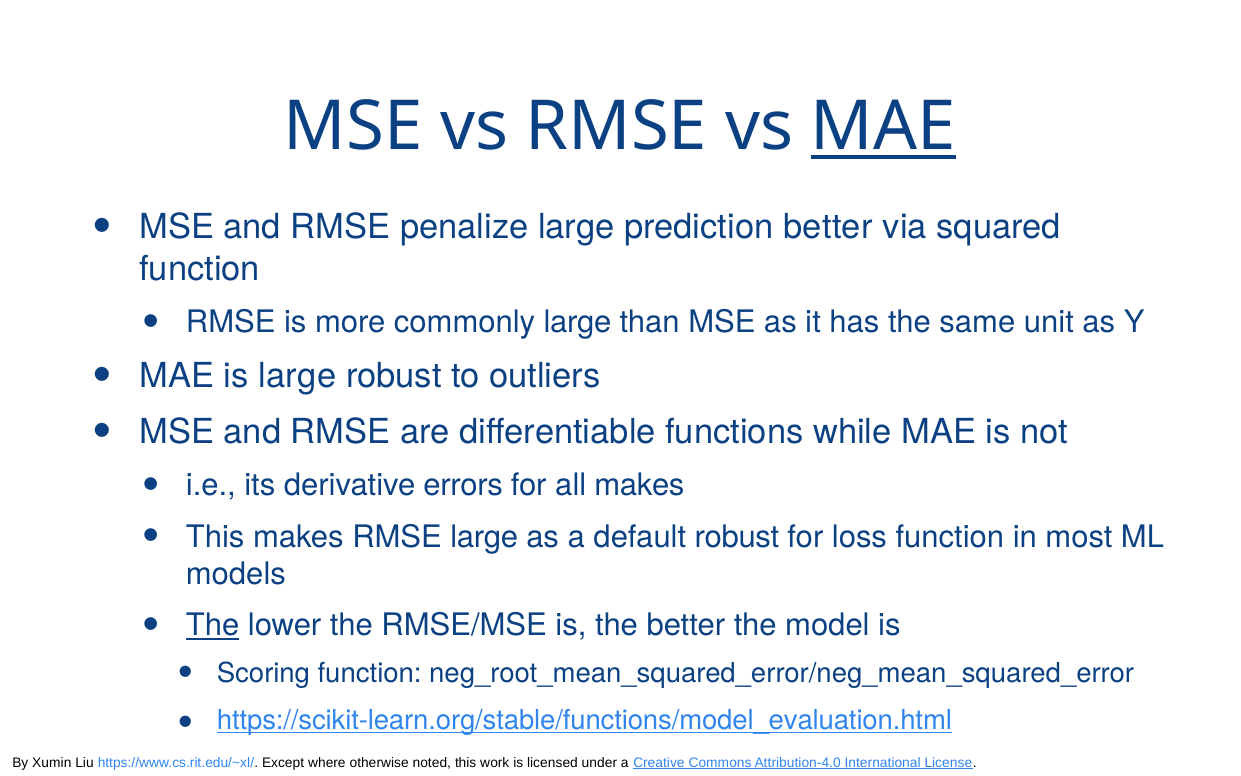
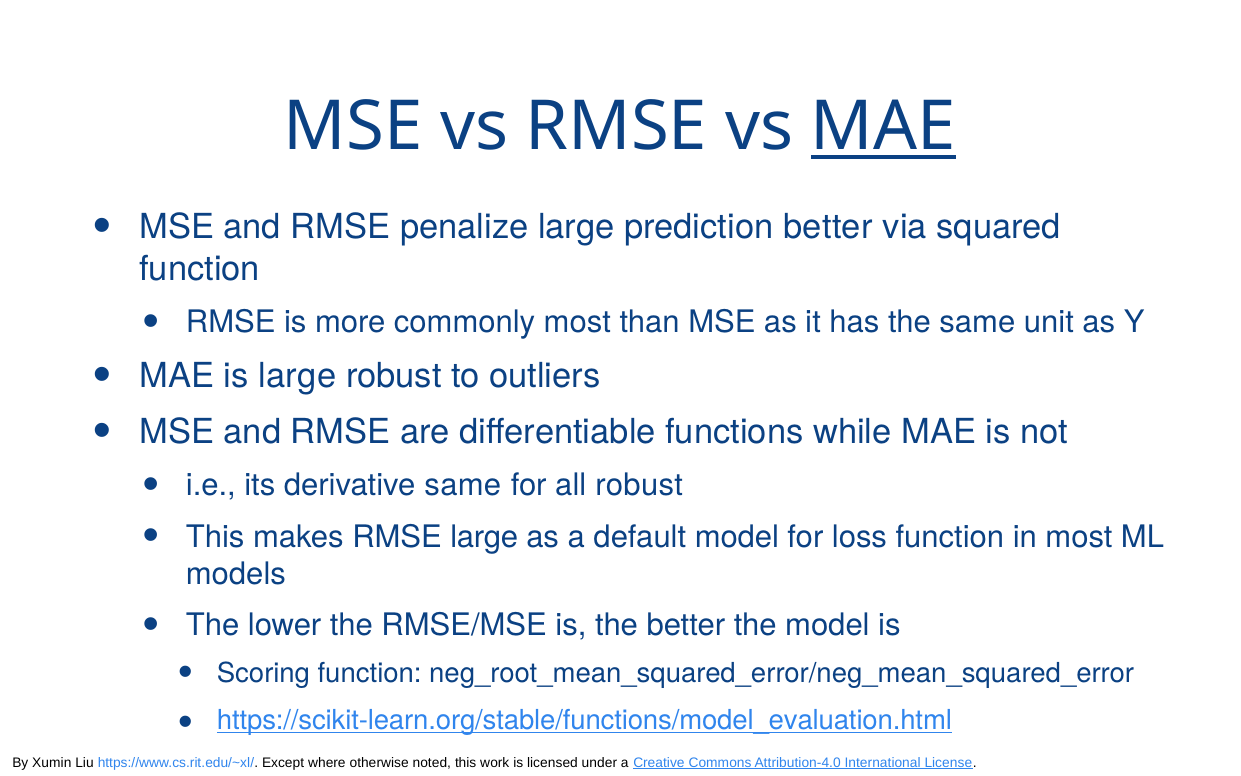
commonly large: large -> most (577, 322)
derivative errors: errors -> same (463, 485)
all makes: makes -> robust (639, 485)
default robust: robust -> model (737, 537)
The underline: present -> none (213, 625)
